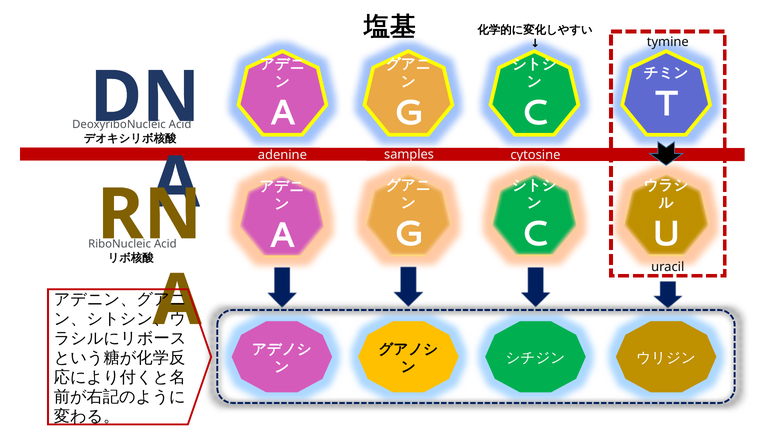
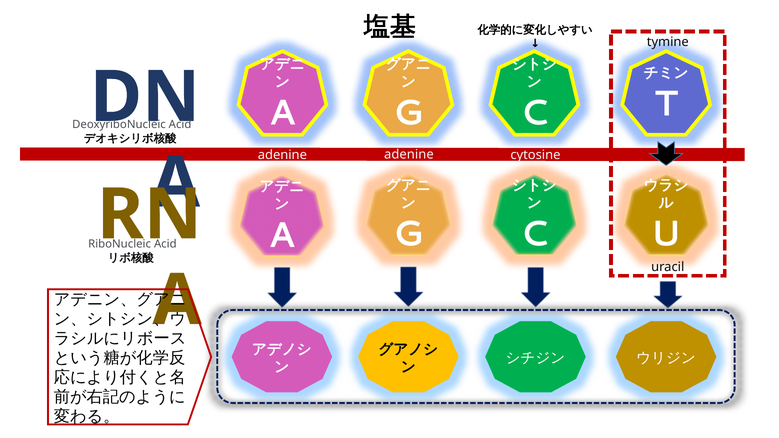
adenine samples: samples -> adenine (409, 154)
